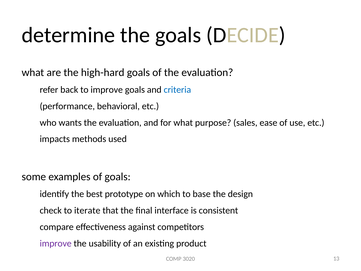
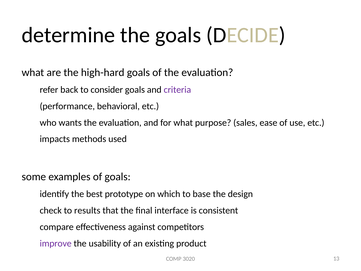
to improve: improve -> consider (107, 90)
criteria colour: blue -> purple (177, 90)
iterate: iterate -> results (87, 210)
